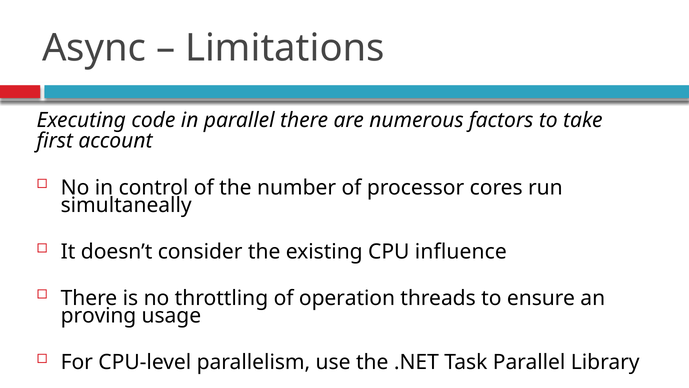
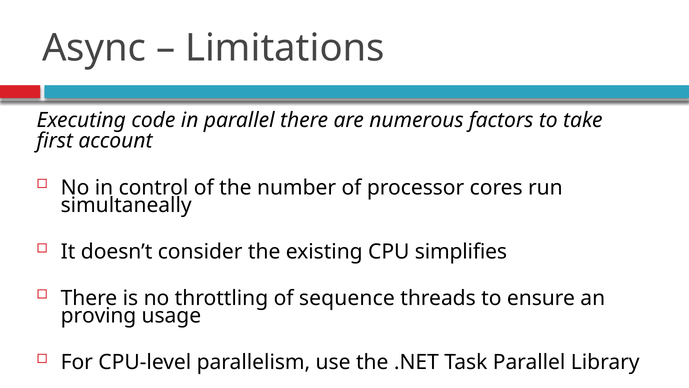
influence: influence -> simplifies (461, 251)
operation: operation -> sequence (347, 298)
